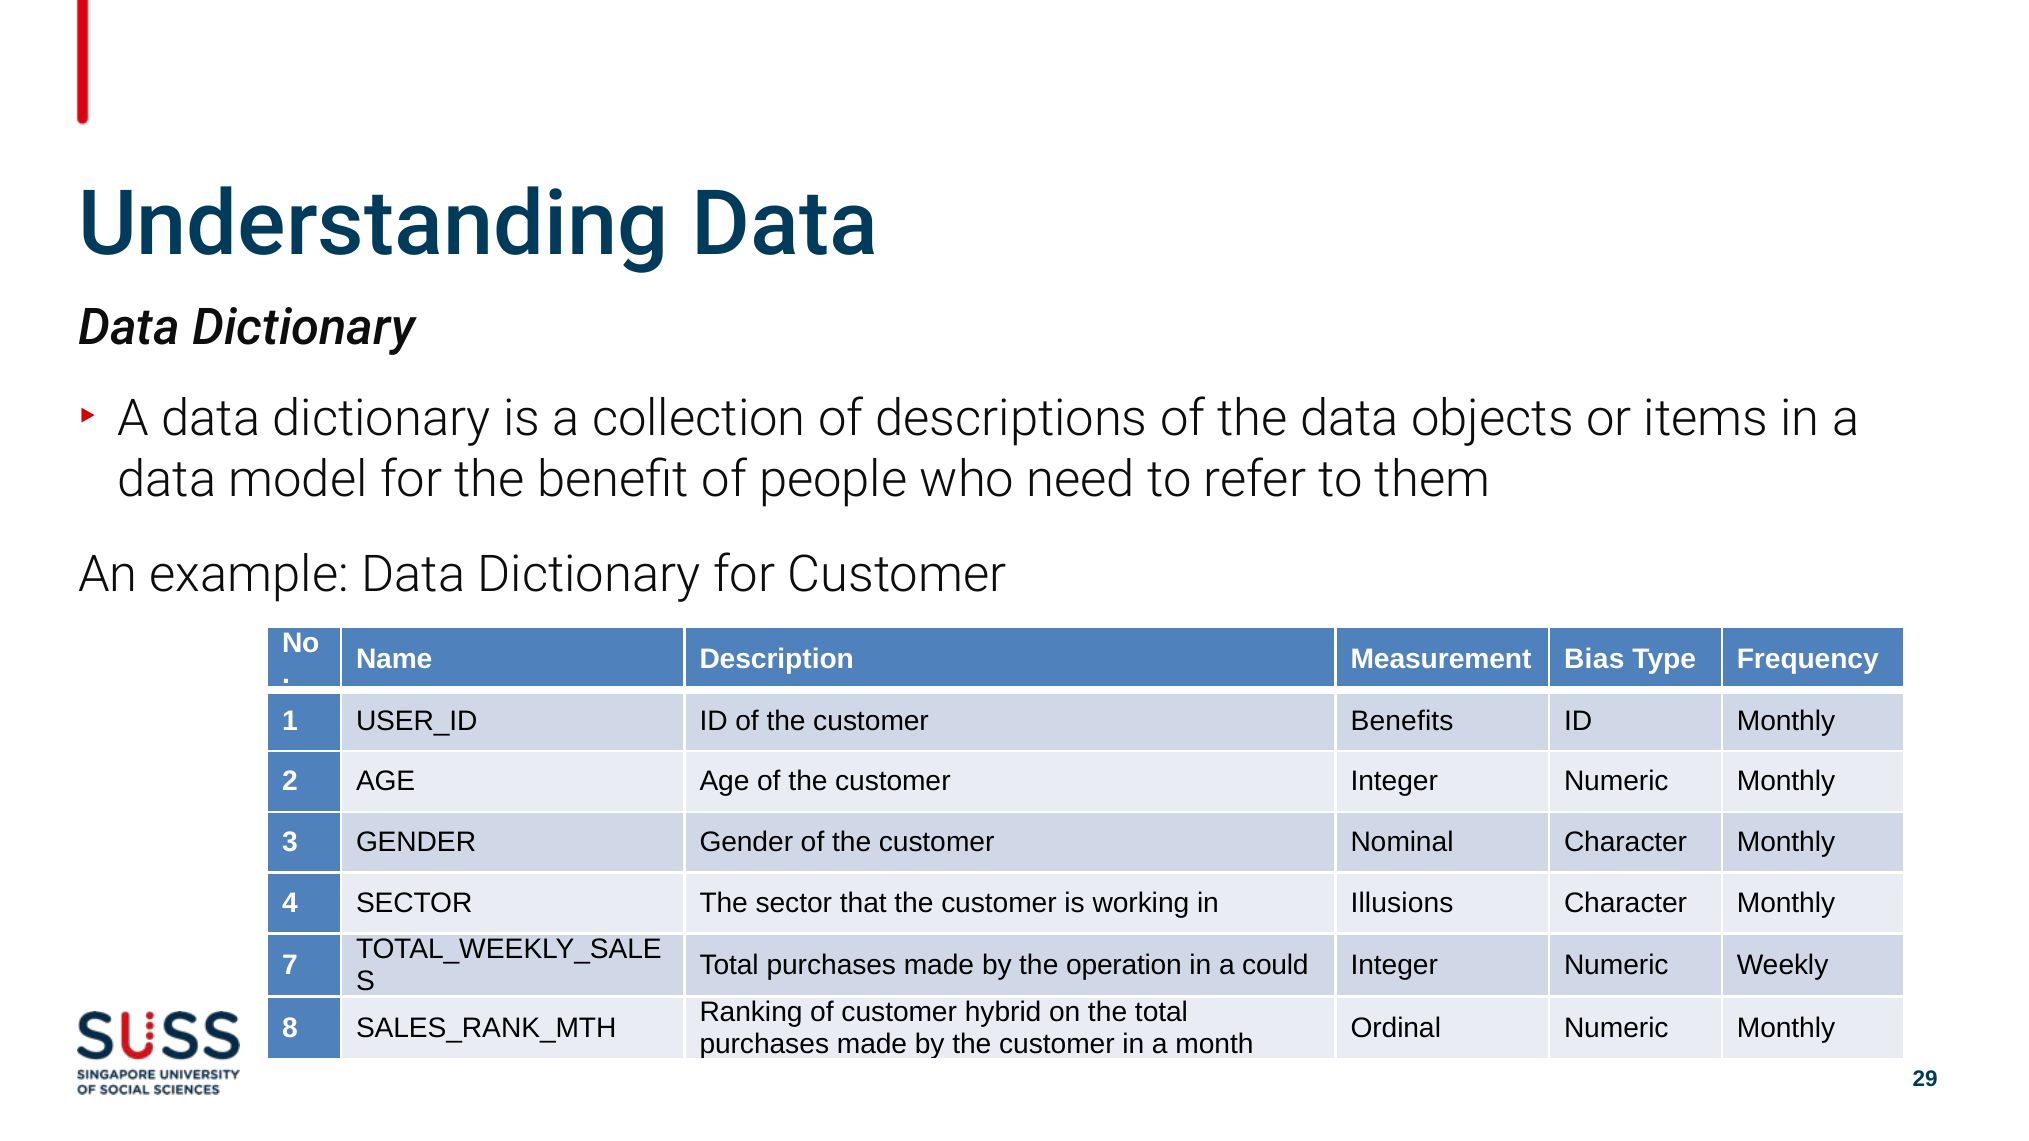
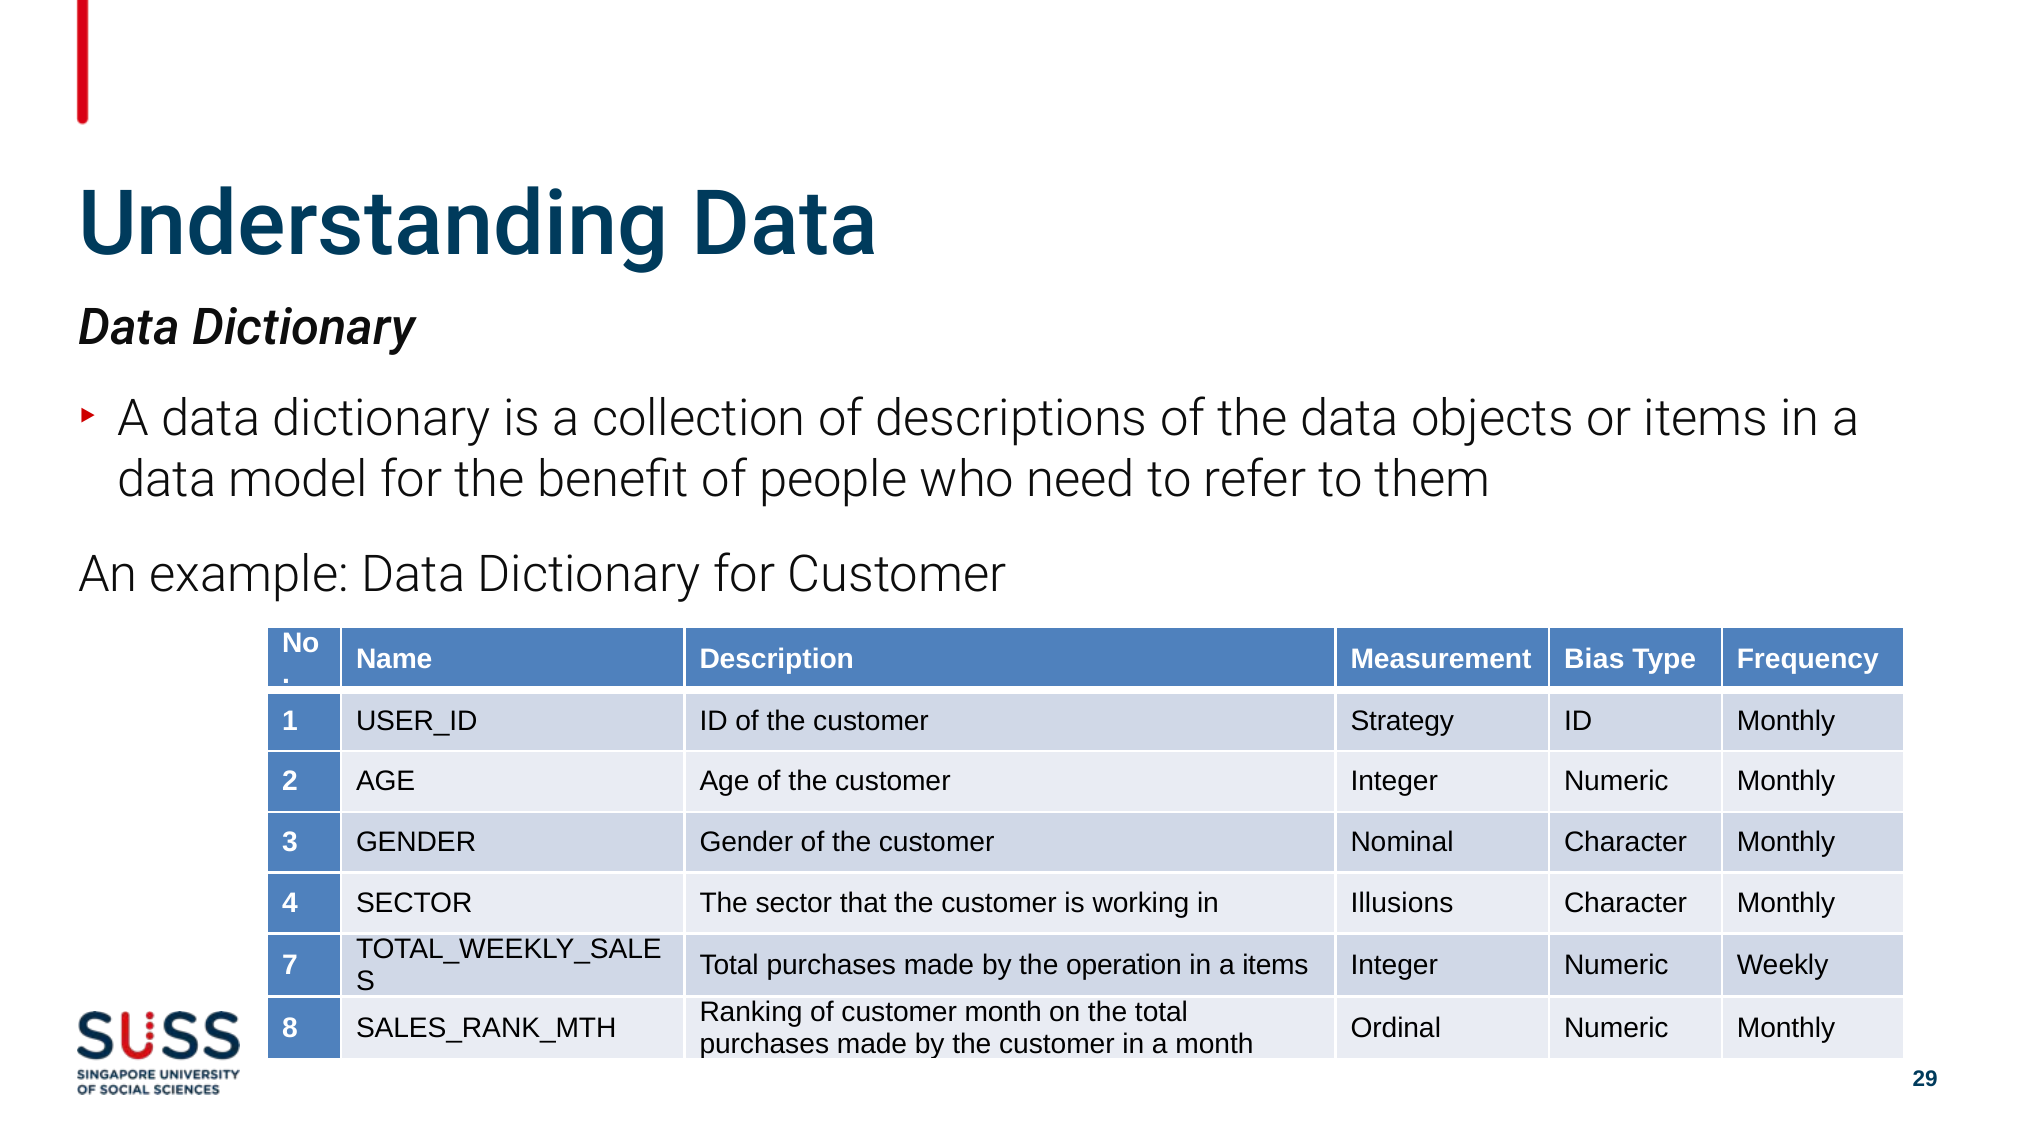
Benefits: Benefits -> Strategy (1402, 721)
a could: could -> items (1275, 966)
customer hybrid: hybrid -> month (1003, 1013)
